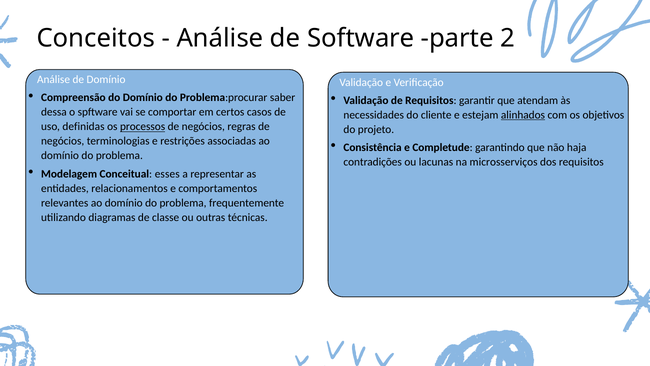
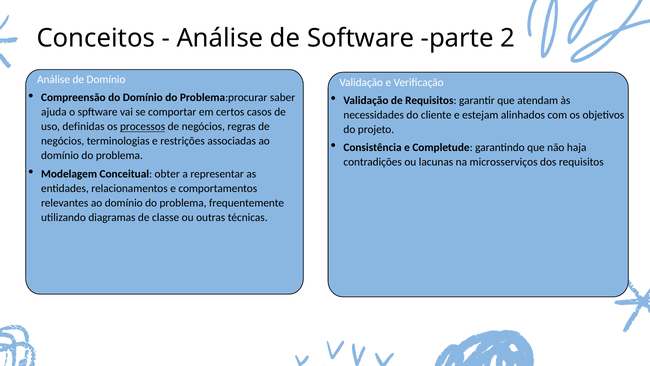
dessa: dessa -> ajuda (54, 112)
alinhados underline: present -> none (523, 115)
esses: esses -> obter (167, 174)
